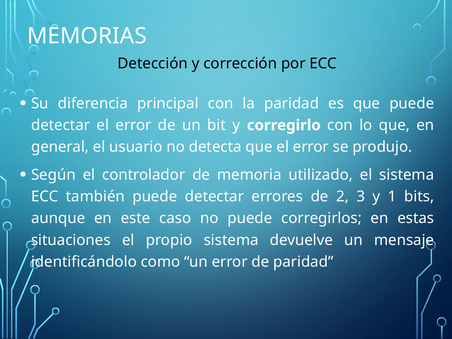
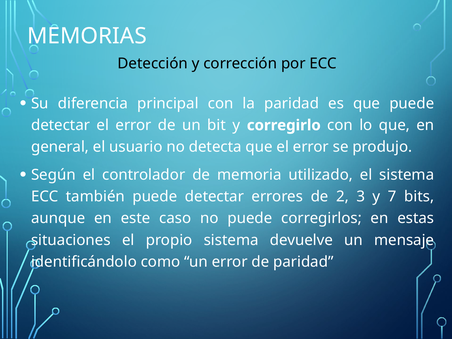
1: 1 -> 7 (392, 197)
